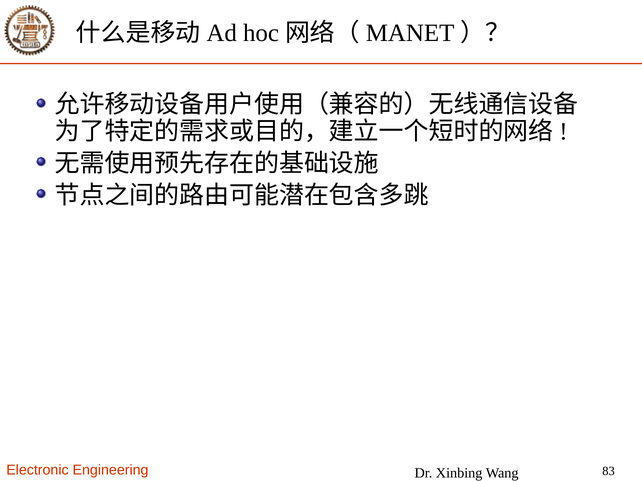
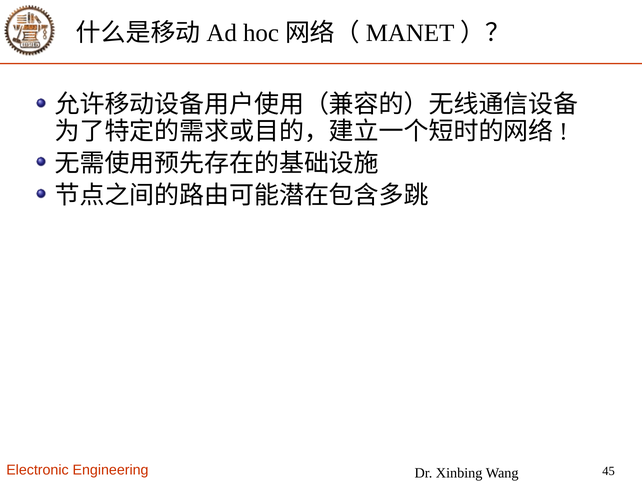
83: 83 -> 45 (609, 472)
